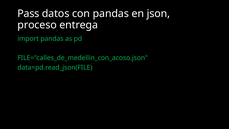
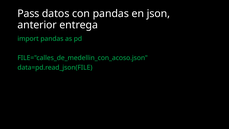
proceso: proceso -> anterior (37, 25)
